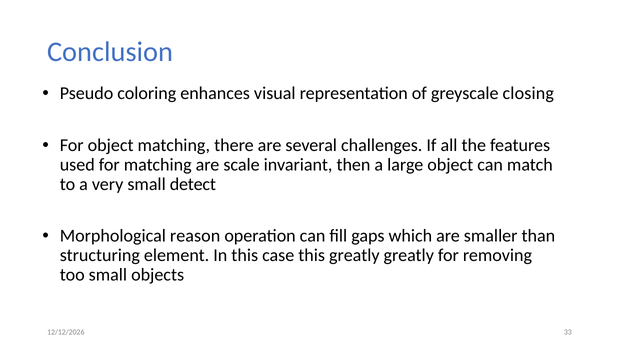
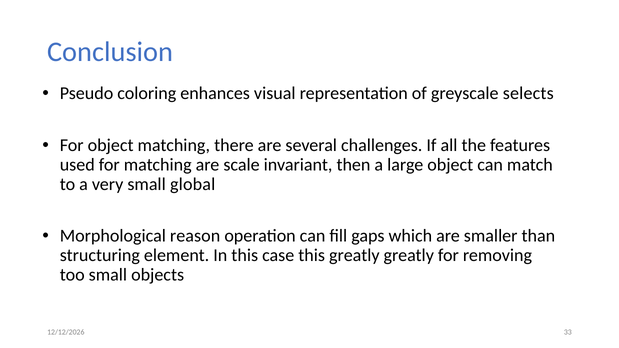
closing: closing -> selects (528, 94)
detect: detect -> global (193, 184)
